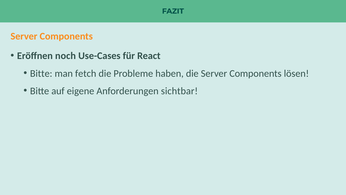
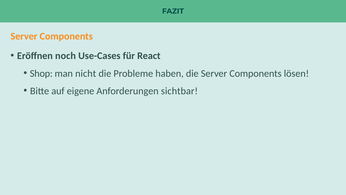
Bitte: Bitte -> Shop (41, 73)
fetch: fetch -> nicht (86, 73)
